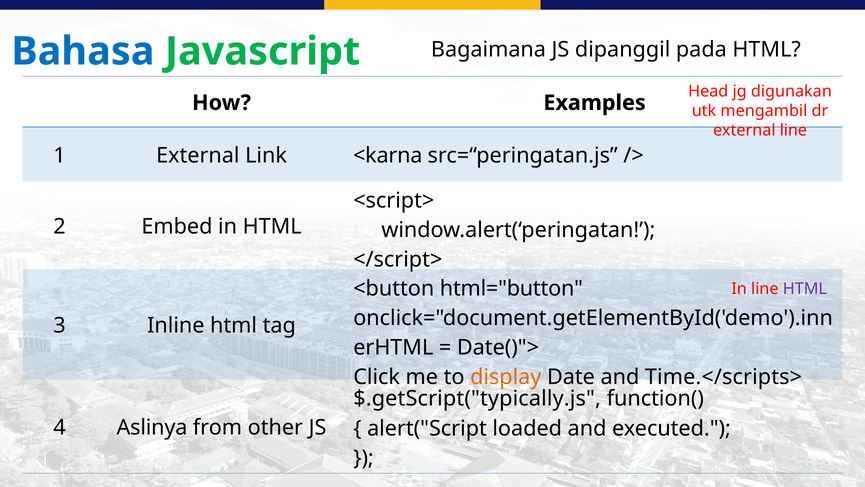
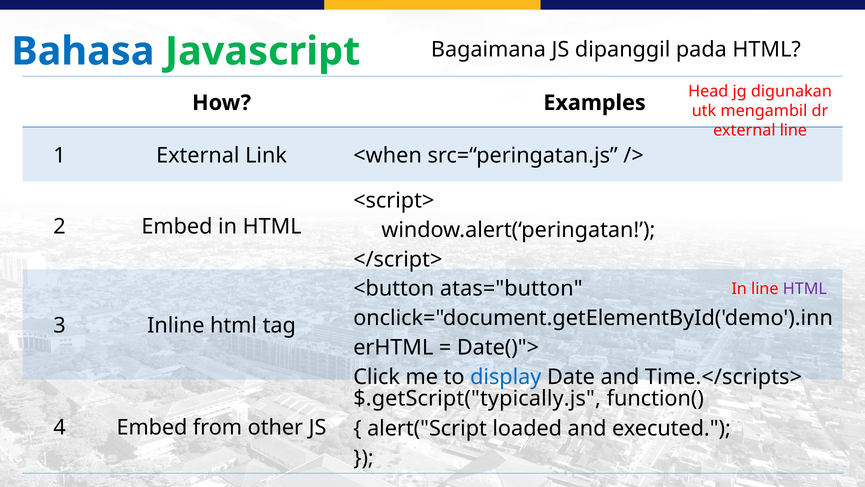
<karna: <karna -> <when (388, 155)
html="button: html="button -> atas="button (511, 288)
display colour: orange -> blue (506, 377)
4 Aslinya: Aslinya -> Embed (152, 427)
